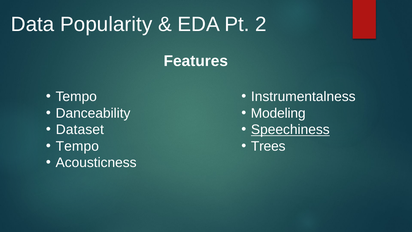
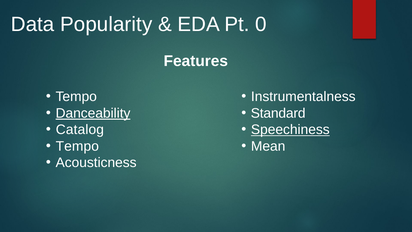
2: 2 -> 0 (261, 24)
Danceability underline: none -> present (93, 113)
Modeling: Modeling -> Standard (278, 113)
Dataset: Dataset -> Catalog (80, 130)
Trees: Trees -> Mean (268, 146)
